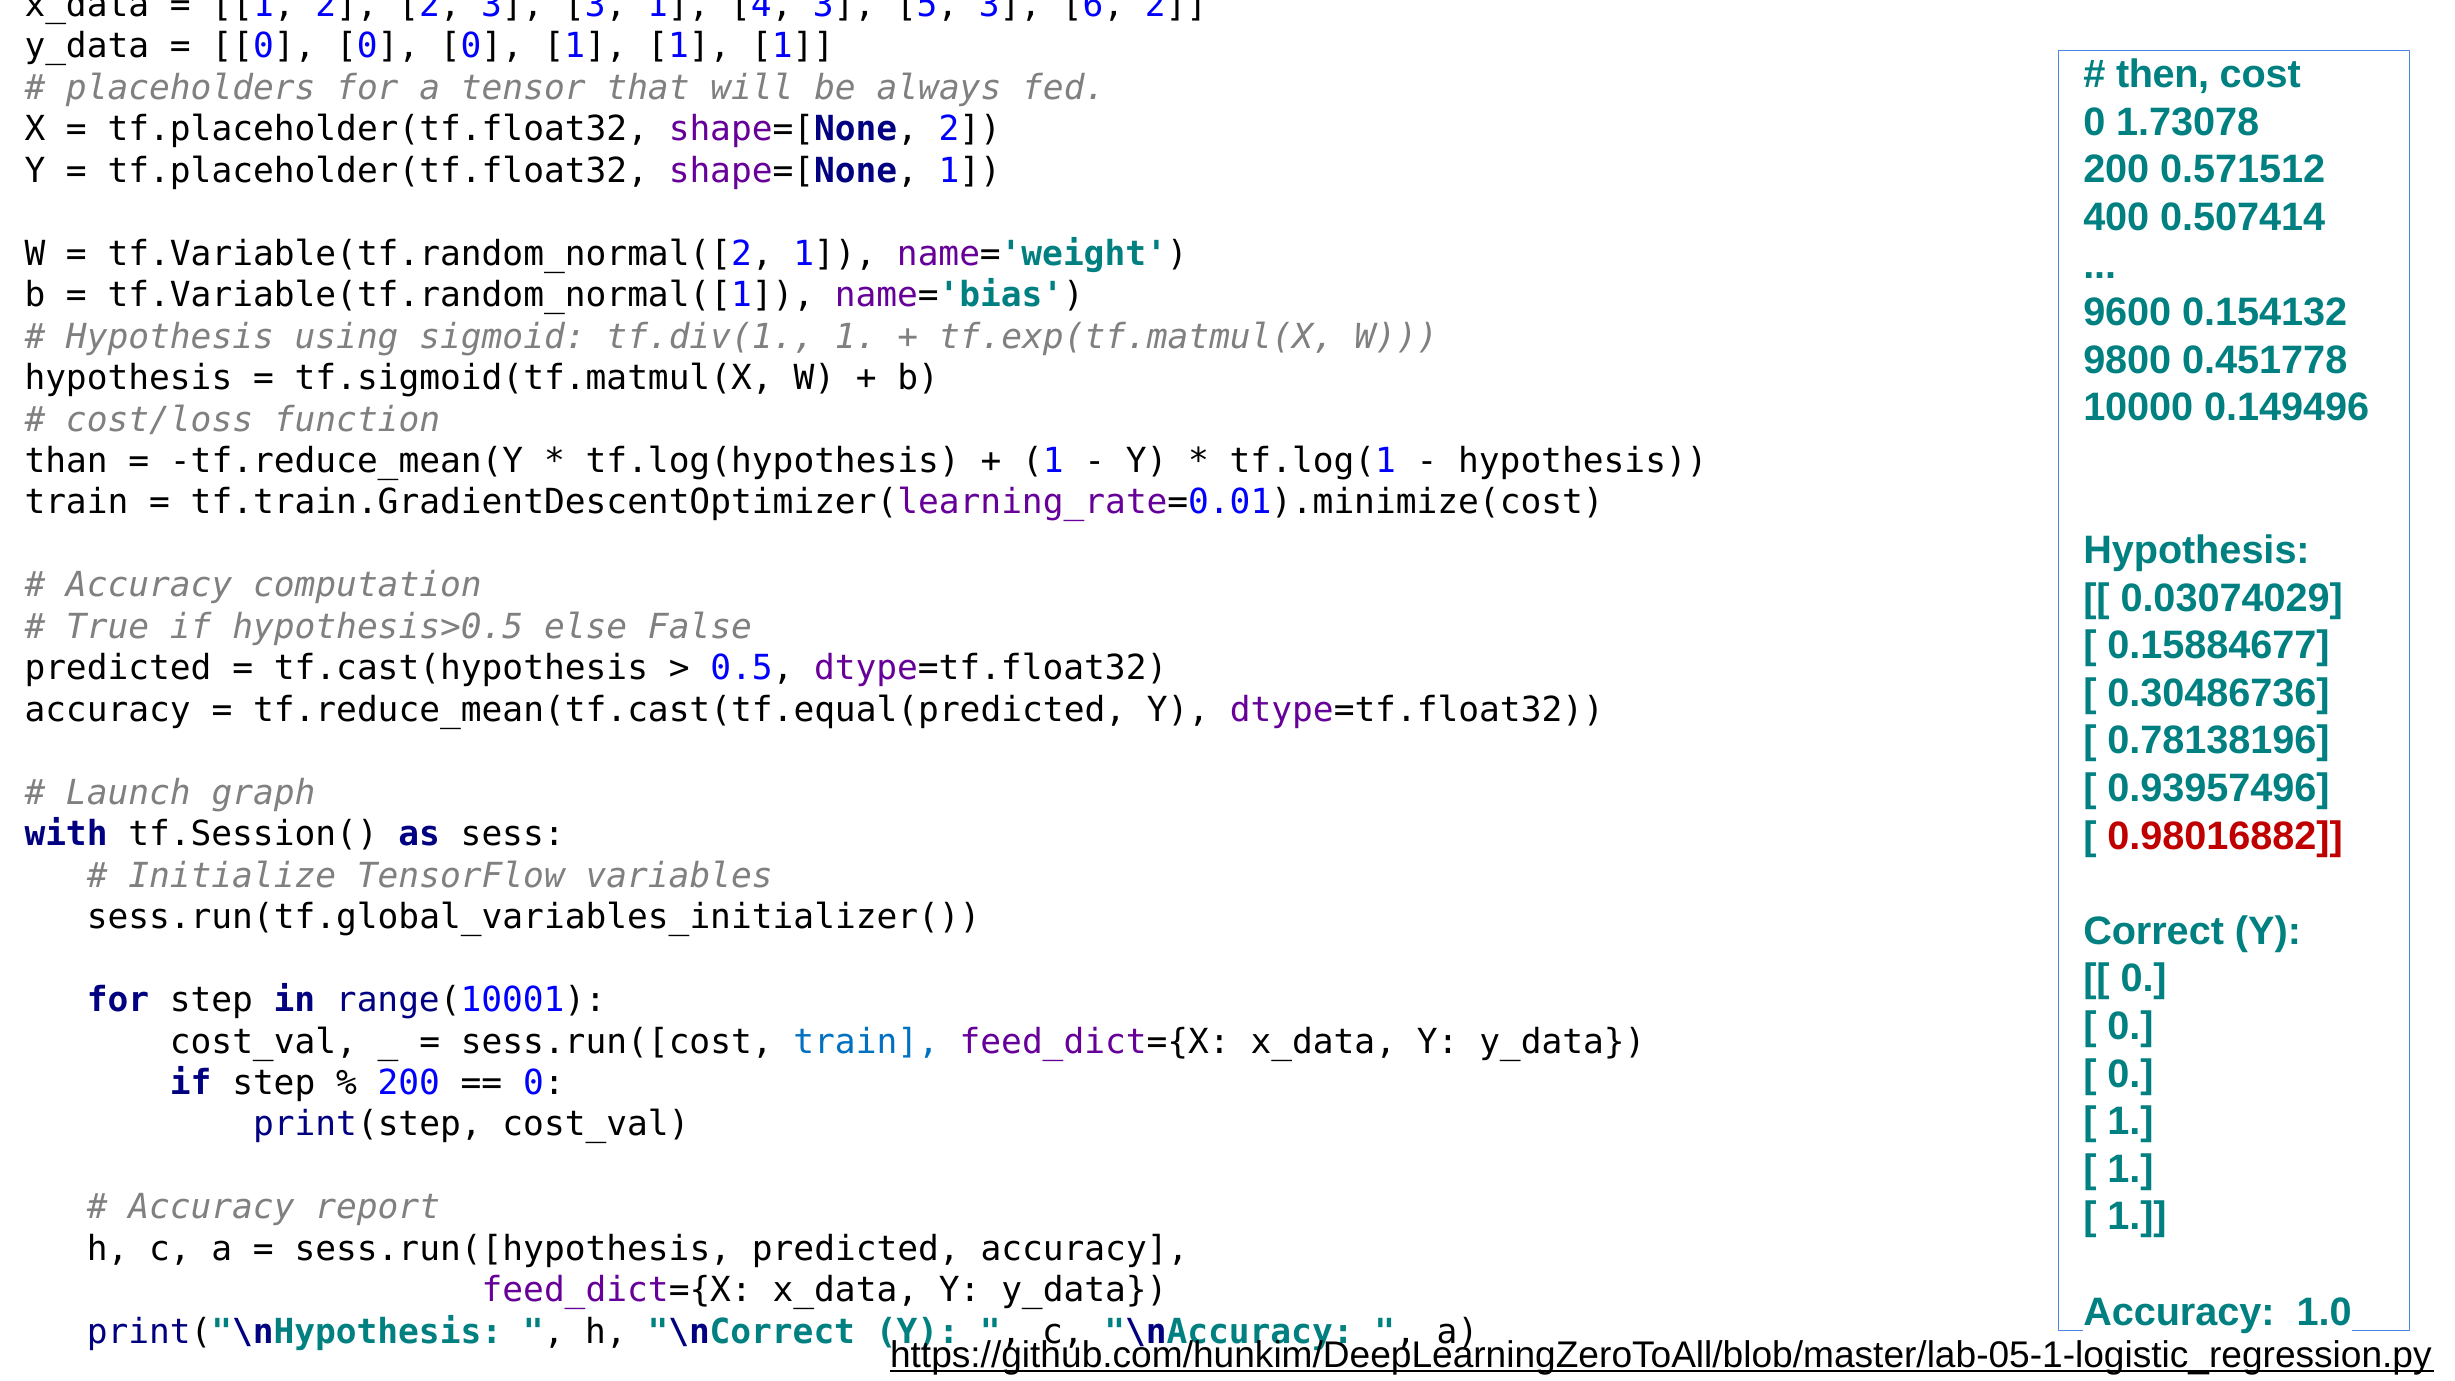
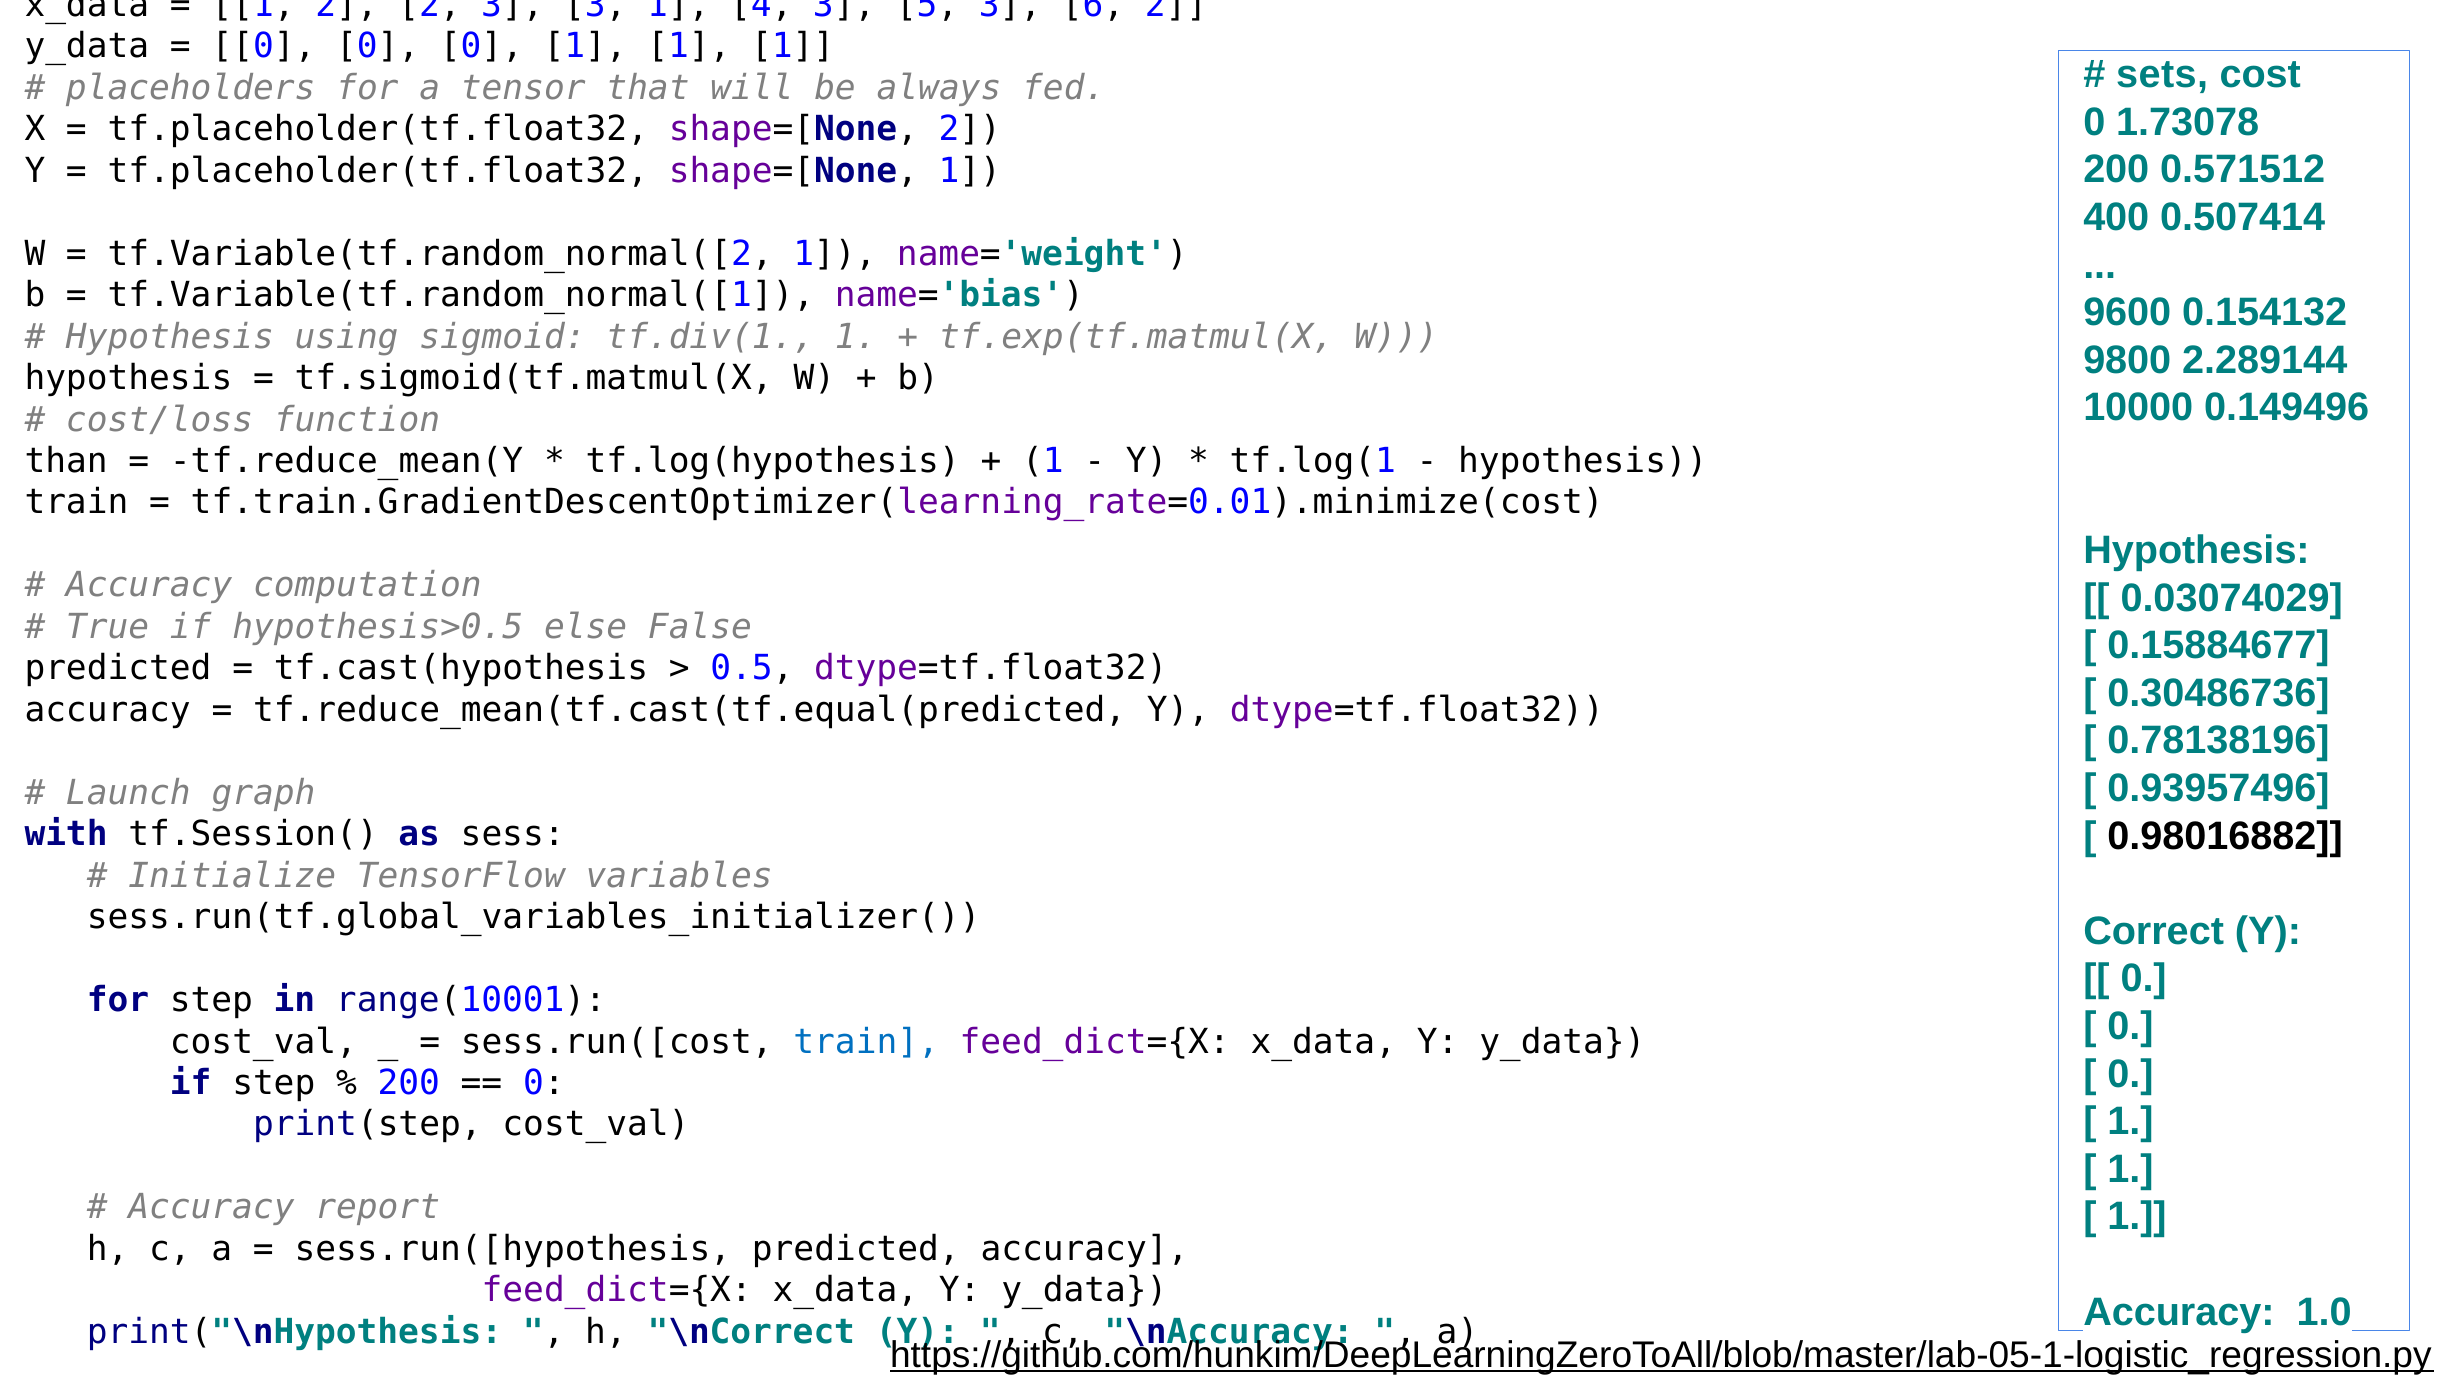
then: then -> sets (2162, 75)
0.451778: 0.451778 -> 2.289144 (2265, 360)
0.98016882 colour: red -> black (2225, 836)
